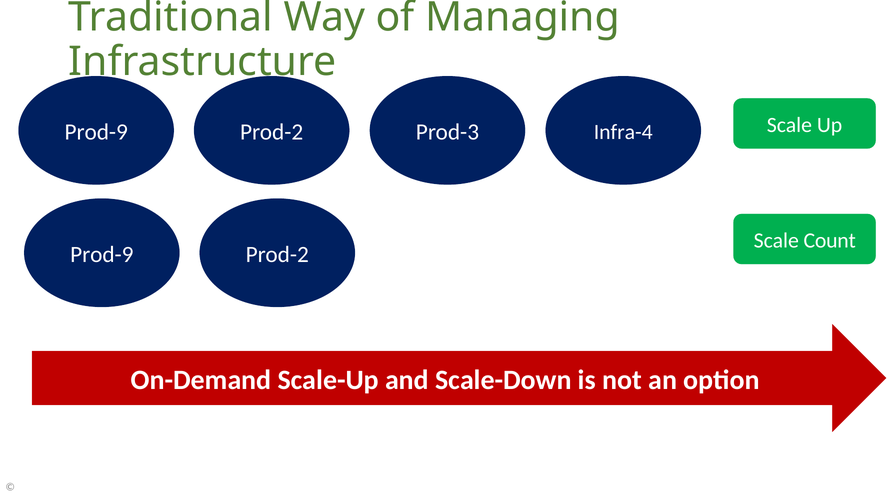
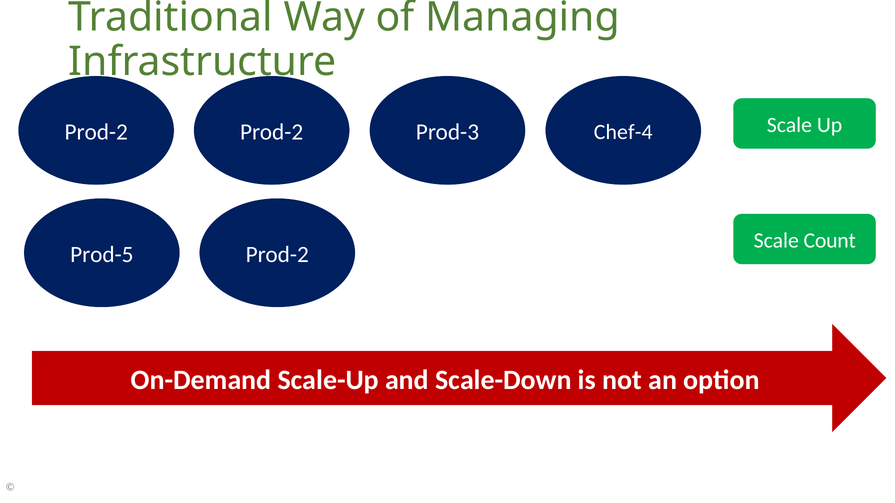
Prod-9: Prod-9 -> Prod-2 (96, 132)
Infra-4: Infra-4 -> Chef-4 (623, 132)
Prod-9: Prod-9 -> Prod-5 (102, 255)
